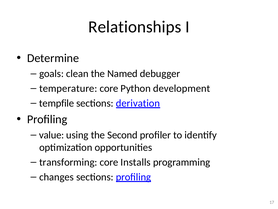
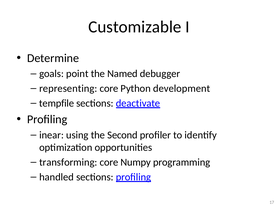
Relationships: Relationships -> Customizable (135, 27)
clean: clean -> point (77, 74)
temperature: temperature -> representing (68, 88)
derivation: derivation -> deactivate (138, 103)
value: value -> inear (52, 135)
Installs: Installs -> Numpy (136, 162)
changes: changes -> handled (57, 177)
